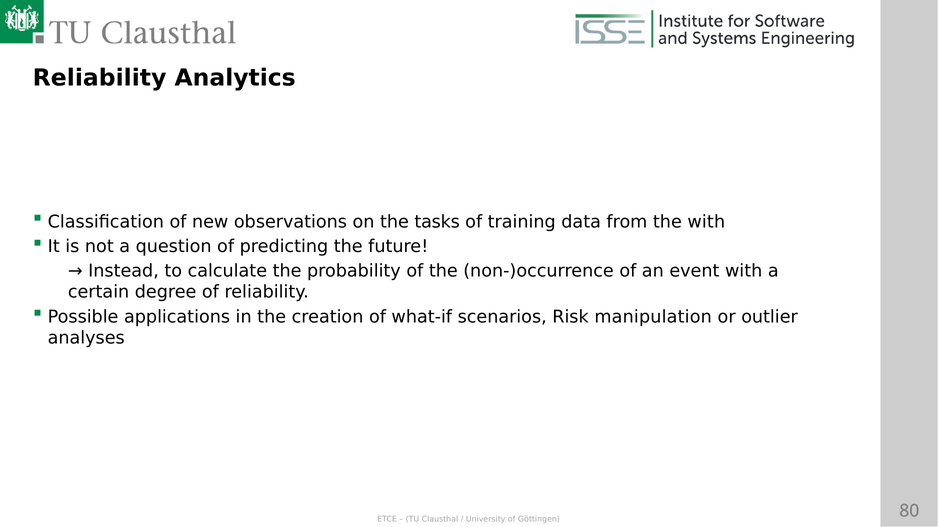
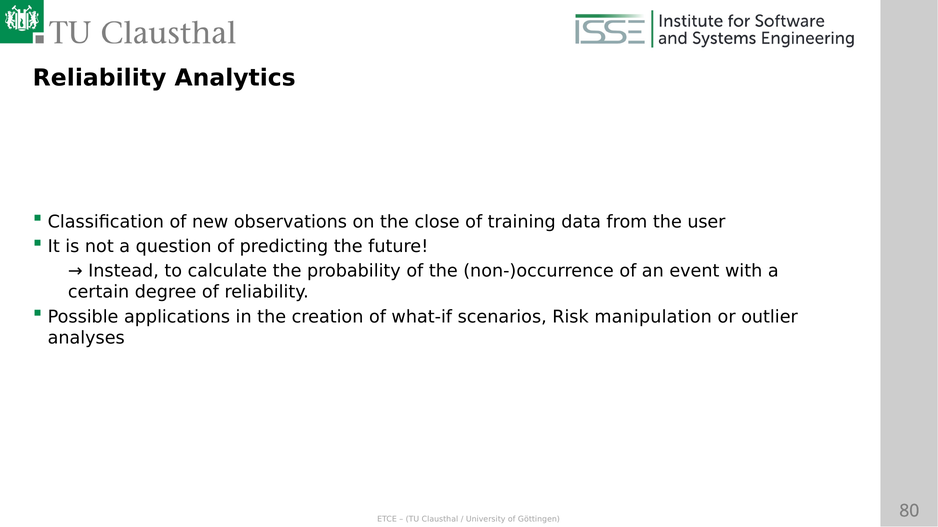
tasks: tasks -> close (437, 222)
the with: with -> user (706, 222)
